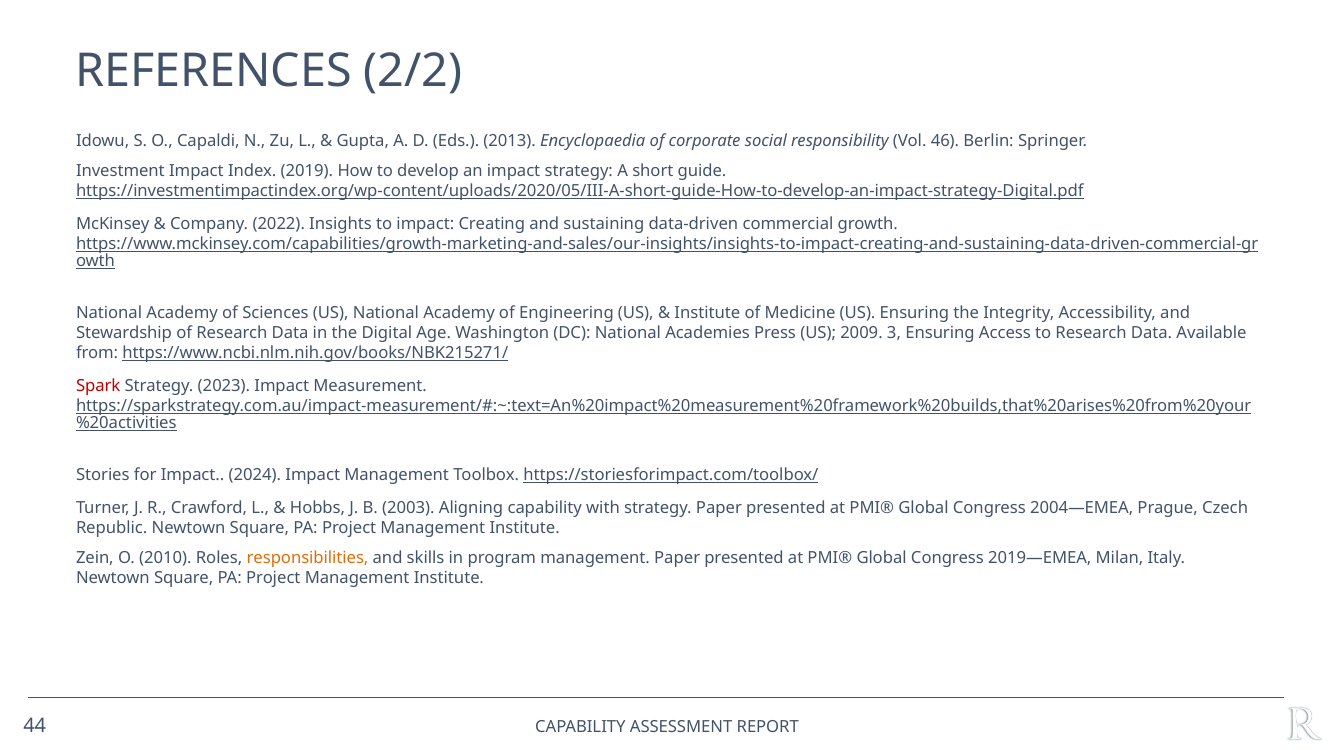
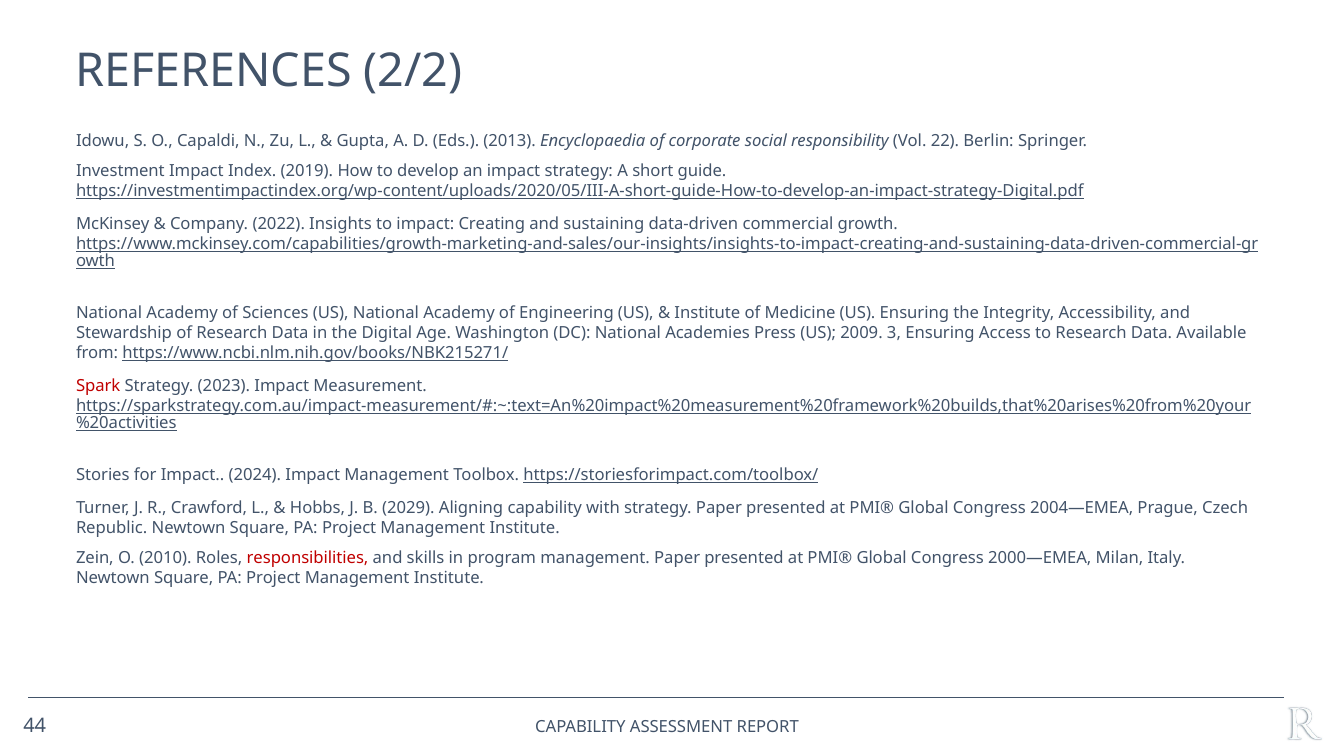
46: 46 -> 22 (945, 141)
2003: 2003 -> 2029 (408, 508)
responsibilities colour: orange -> red (308, 558)
2019—EMEA: 2019—EMEA -> 2000—EMEA (1040, 558)
